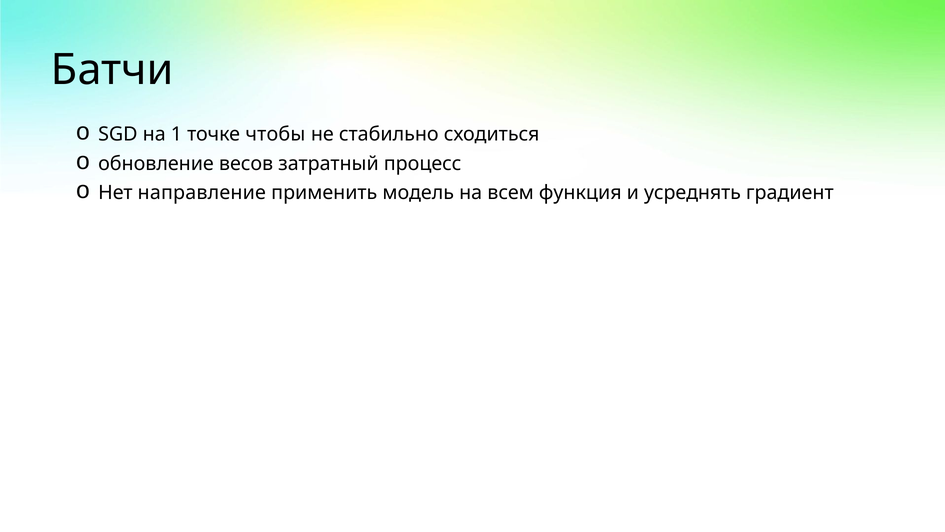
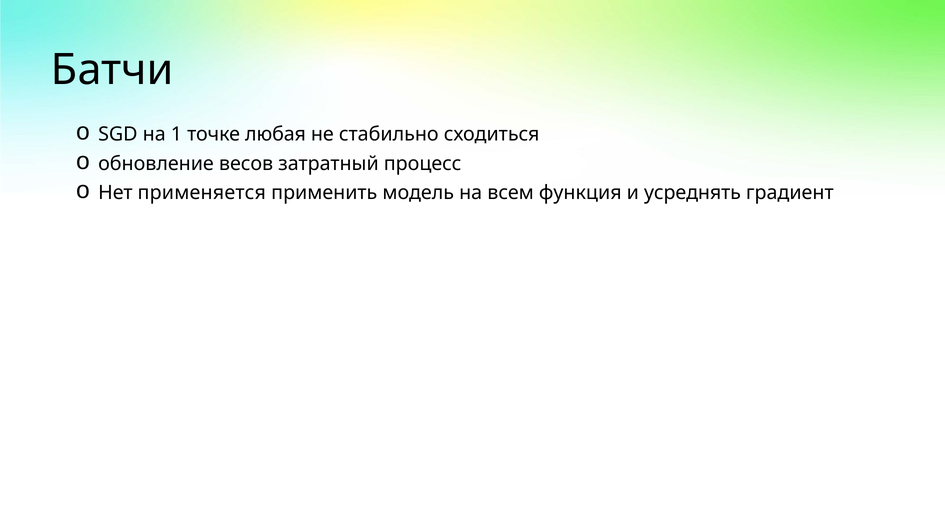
чтобы: чтобы -> любая (276, 134)
направление: направление -> применяется (202, 193)
